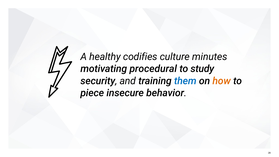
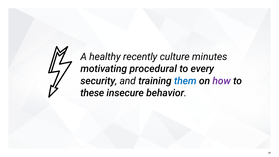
codifies: codifies -> recently (140, 57)
study: study -> every (202, 69)
how colour: orange -> purple (222, 81)
piece: piece -> these (92, 93)
